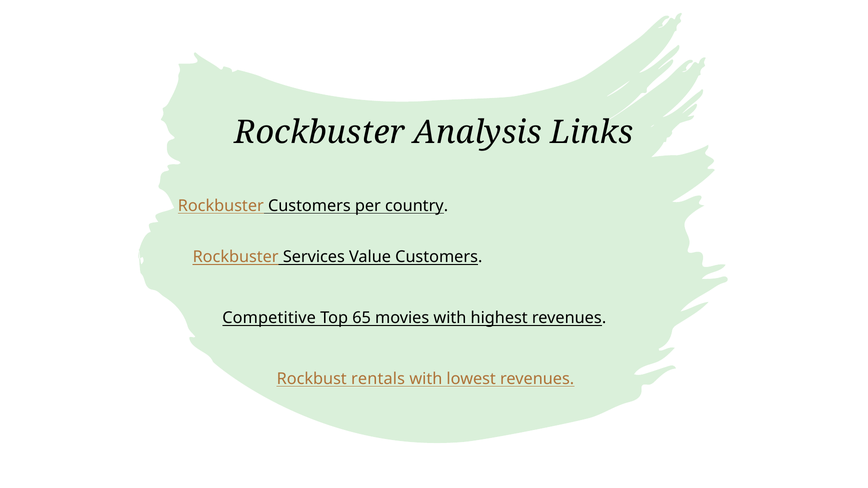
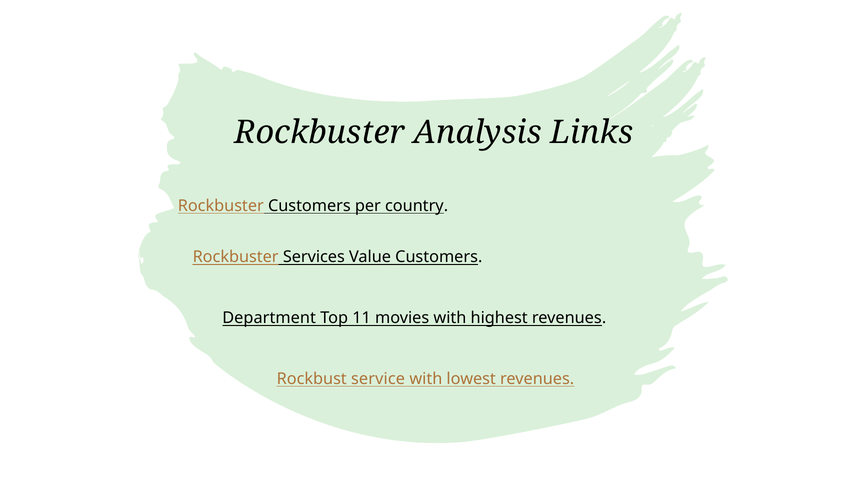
Competitive: Competitive -> Department (269, 318)
65: 65 -> 11 (362, 318)
rentals: rentals -> service (378, 379)
